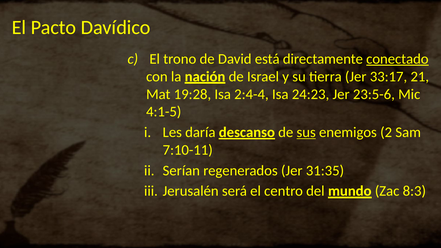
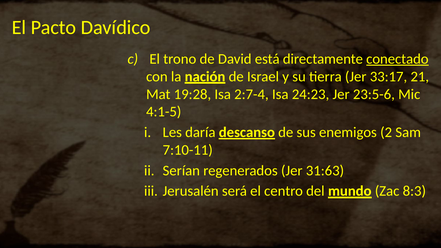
2:4-4: 2:4-4 -> 2:7-4 (251, 94)
sus underline: present -> none (306, 132)
31:35: 31:35 -> 31:63 (325, 171)
